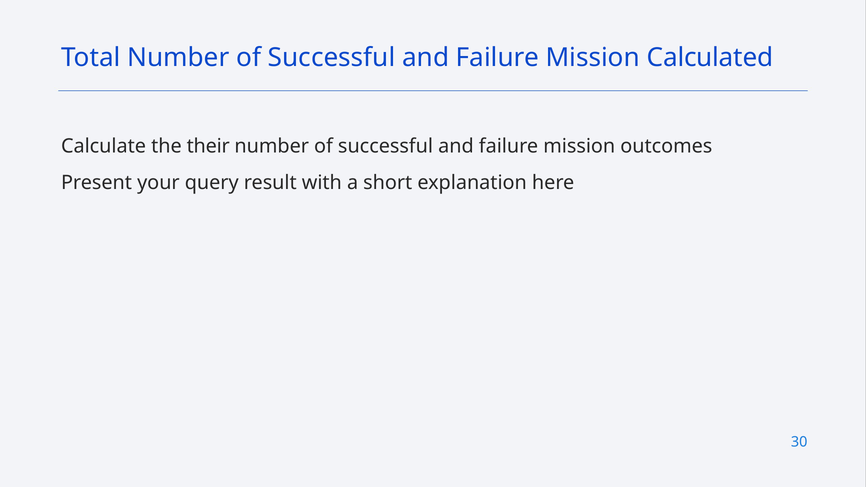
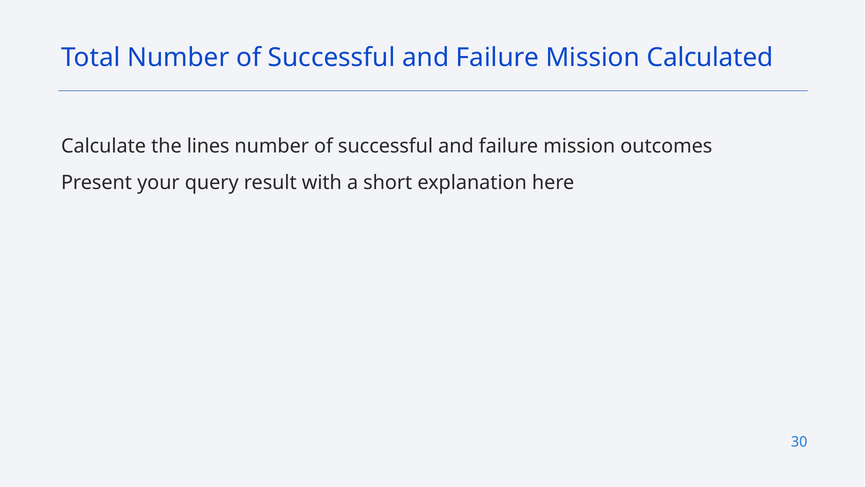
their: their -> lines (208, 146)
